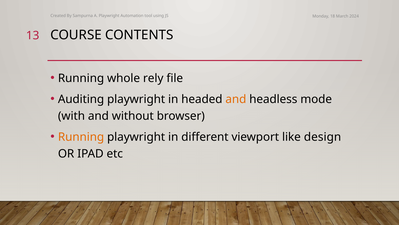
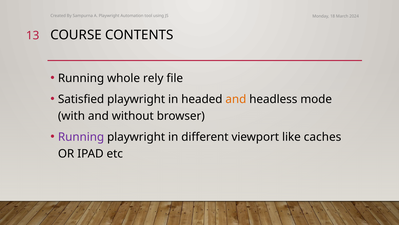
Auditing: Auditing -> Satisfied (81, 99)
Running colour: orange -> purple (81, 137)
design: design -> caches (323, 137)
